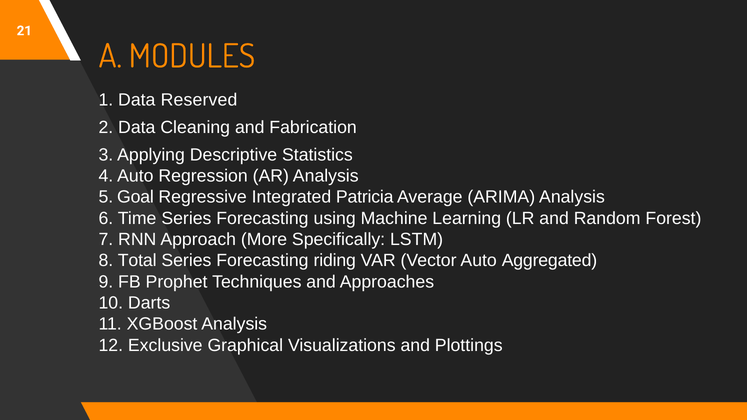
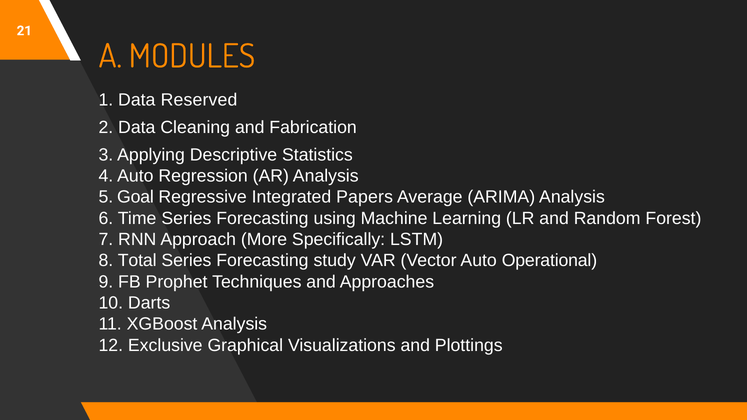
Patricia: Patricia -> Papers (365, 197)
riding: riding -> study (335, 261)
Aggregated: Aggregated -> Operational (549, 261)
